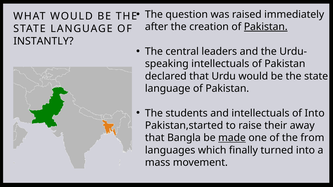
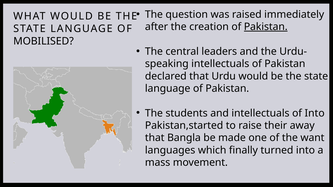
INSTANTLY: INSTANTLY -> MOBILISED (44, 41)
made underline: present -> none (232, 138)
from: from -> want (312, 138)
